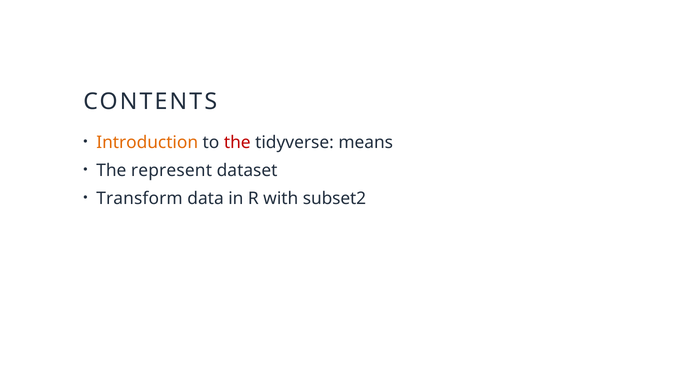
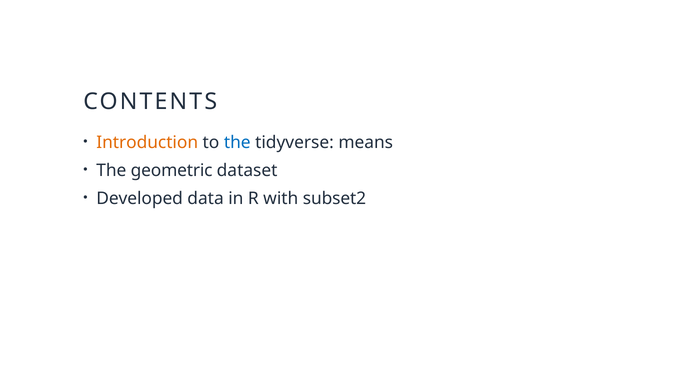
the colour: red -> blue (237, 143)
represent: represent -> geometric (172, 171)
Transform: Transform -> Developed (140, 199)
